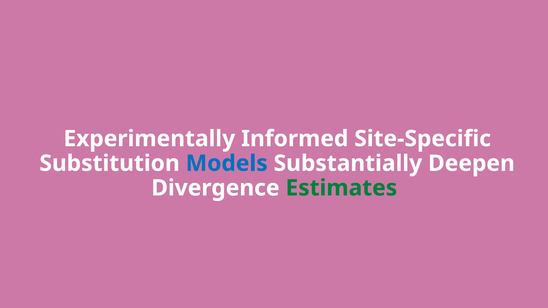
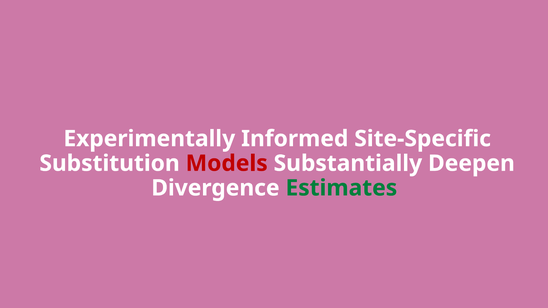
Models colour: blue -> red (227, 163)
